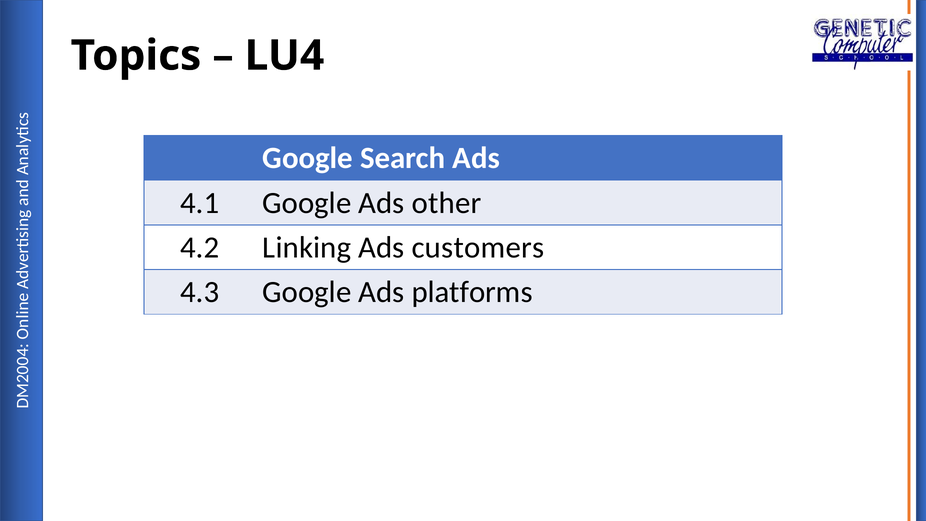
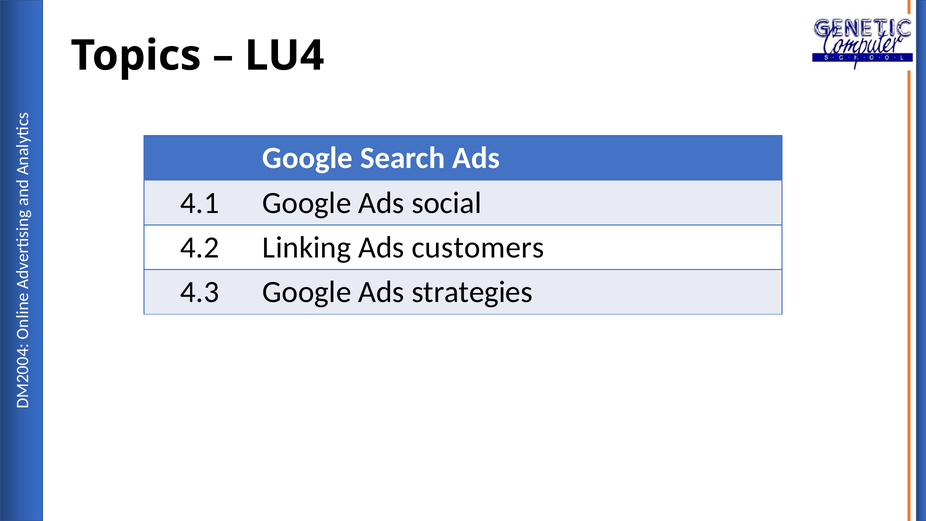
other: other -> social (447, 203)
platforms: platforms -> strategies (472, 292)
